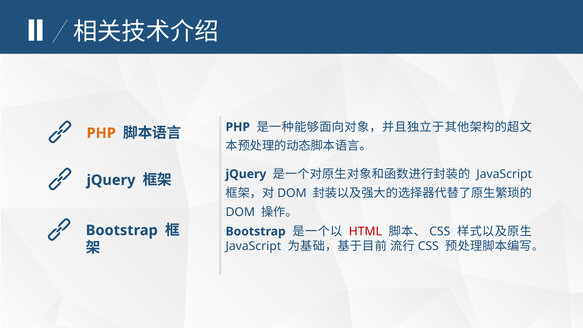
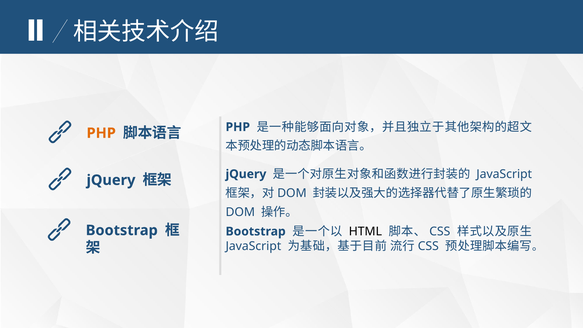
HTML colour: red -> black (365, 231)
